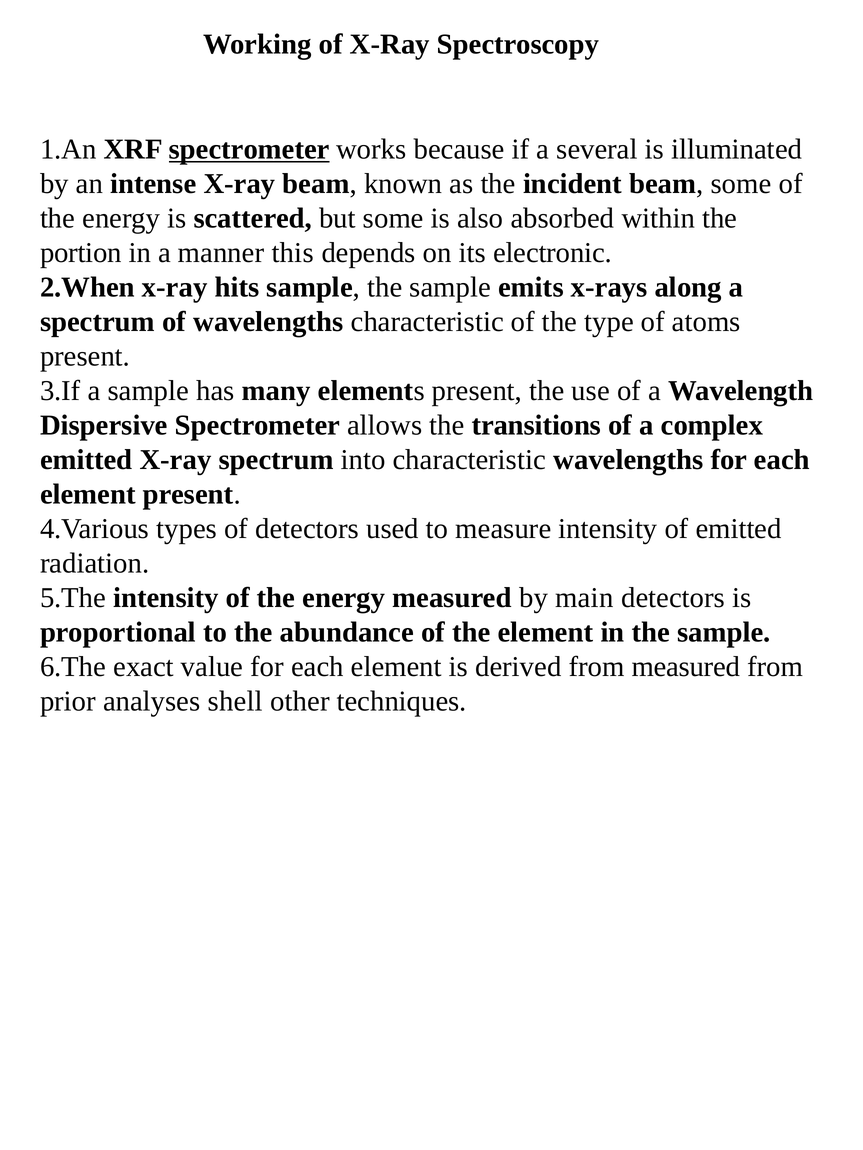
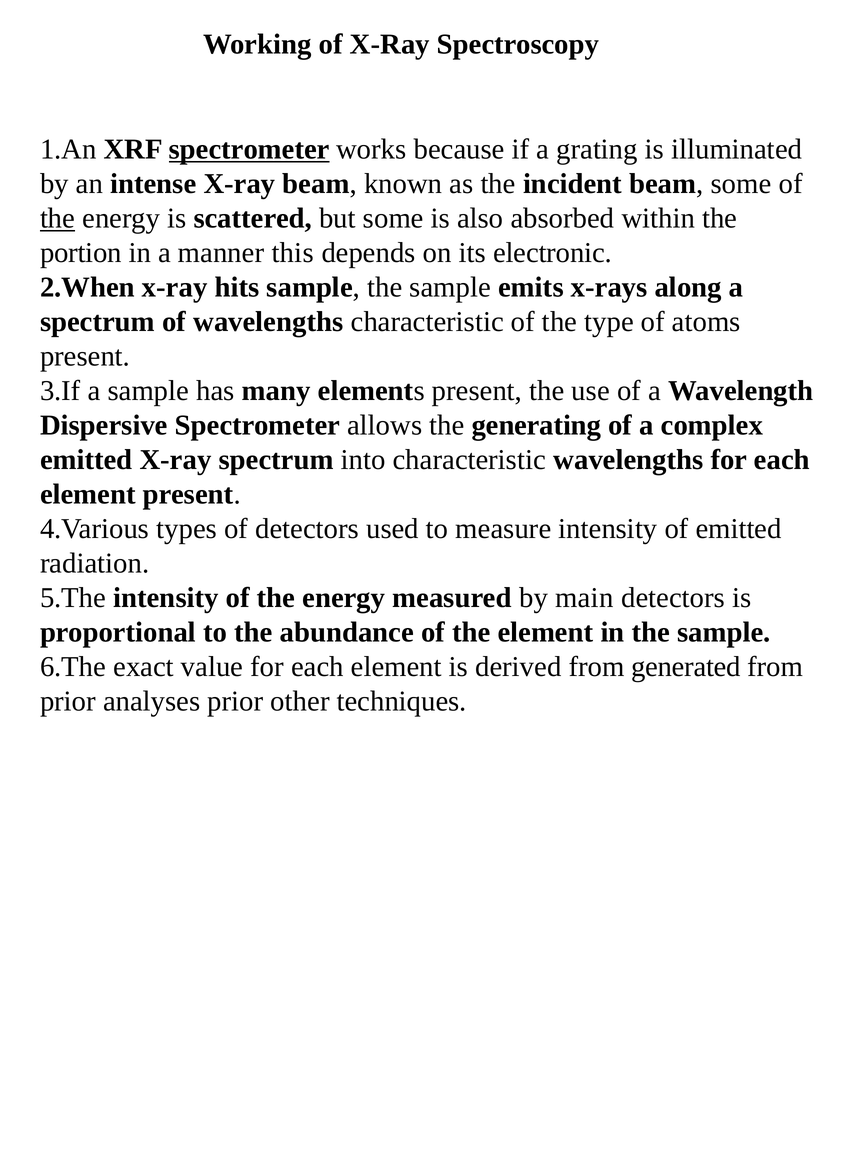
several: several -> grating (597, 150)
the underline: none -> present (58, 219)
transitions: transitions -> generating (536, 426)
from measured: measured -> generated (686, 667)
analyses shell: shell -> prior (235, 702)
